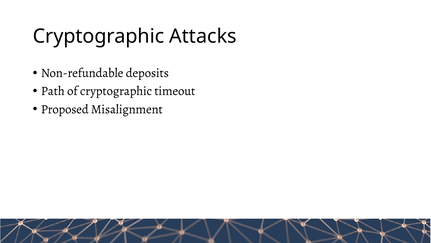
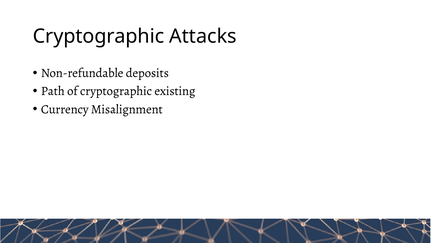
timeout: timeout -> existing (175, 91)
Proposed: Proposed -> Currency (65, 109)
